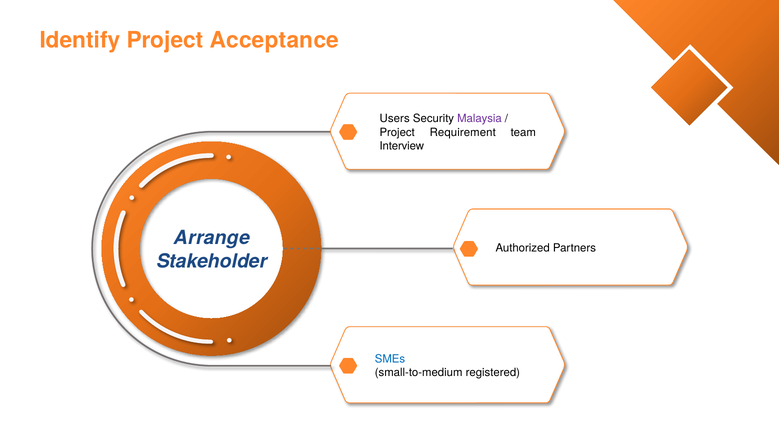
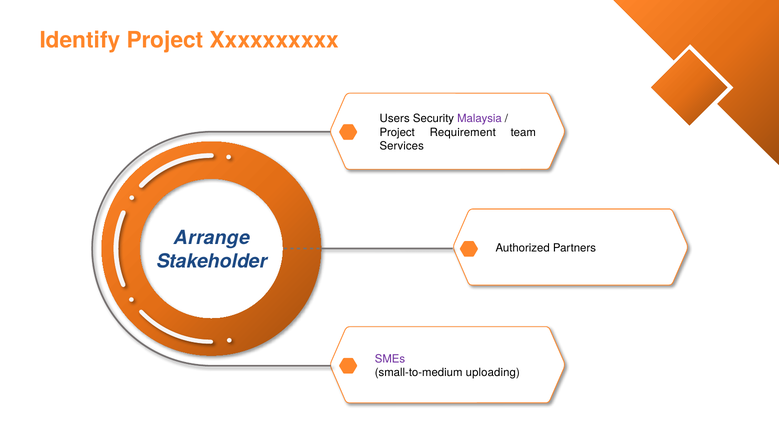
Acceptance: Acceptance -> Xxxxxxxxxx (274, 40)
Interview: Interview -> Services (402, 146)
SMEs colour: blue -> purple (390, 359)
registered: registered -> uploading (493, 373)
